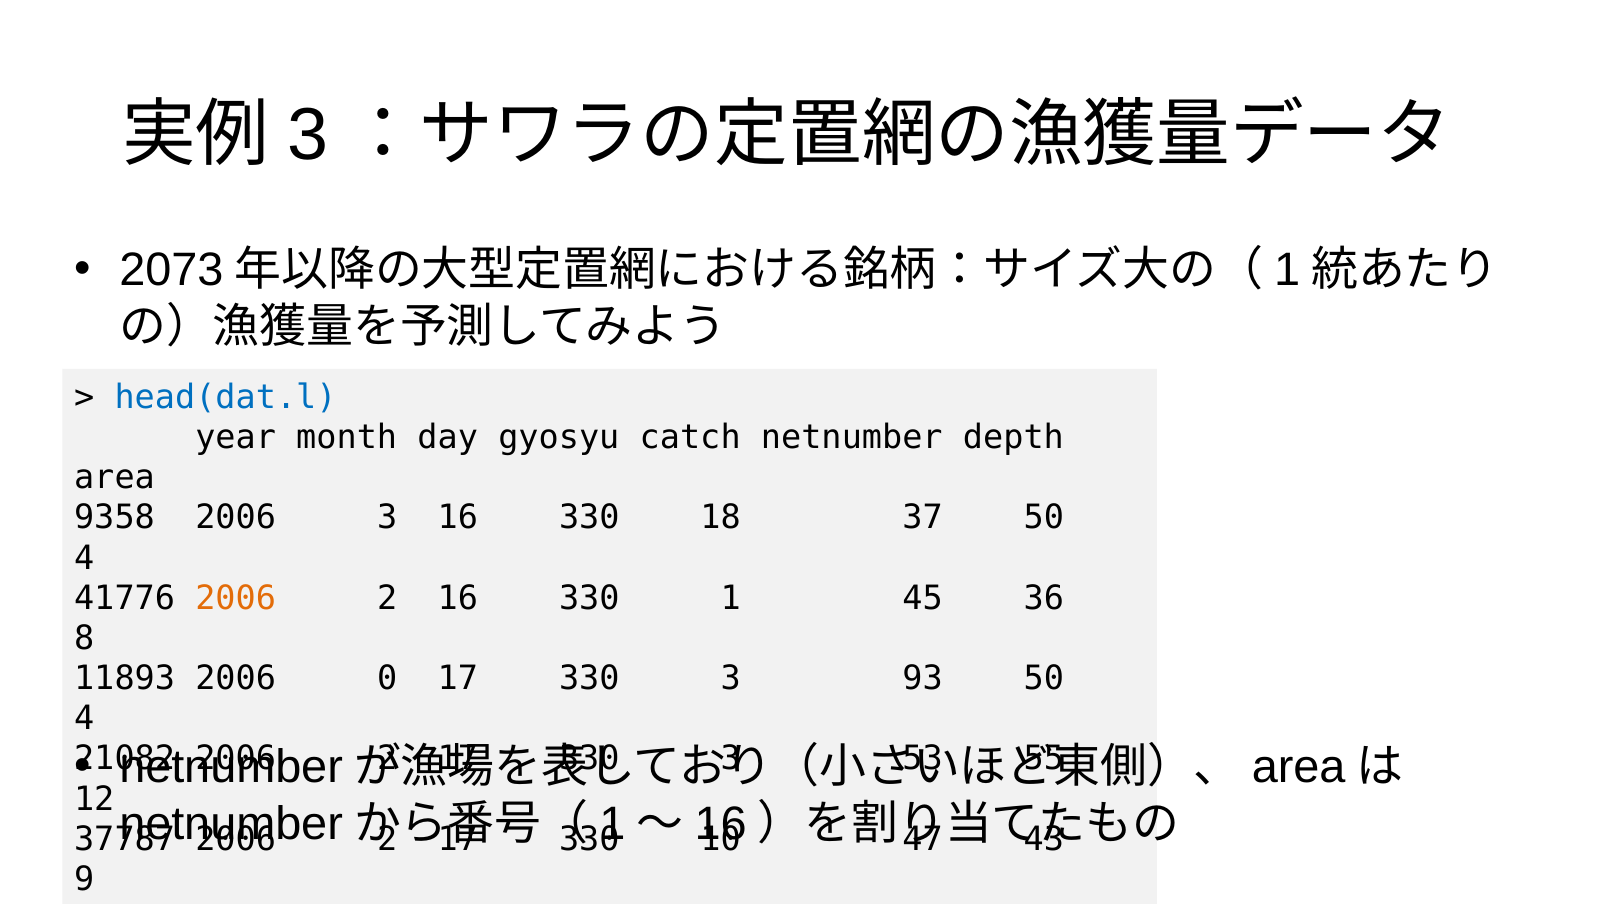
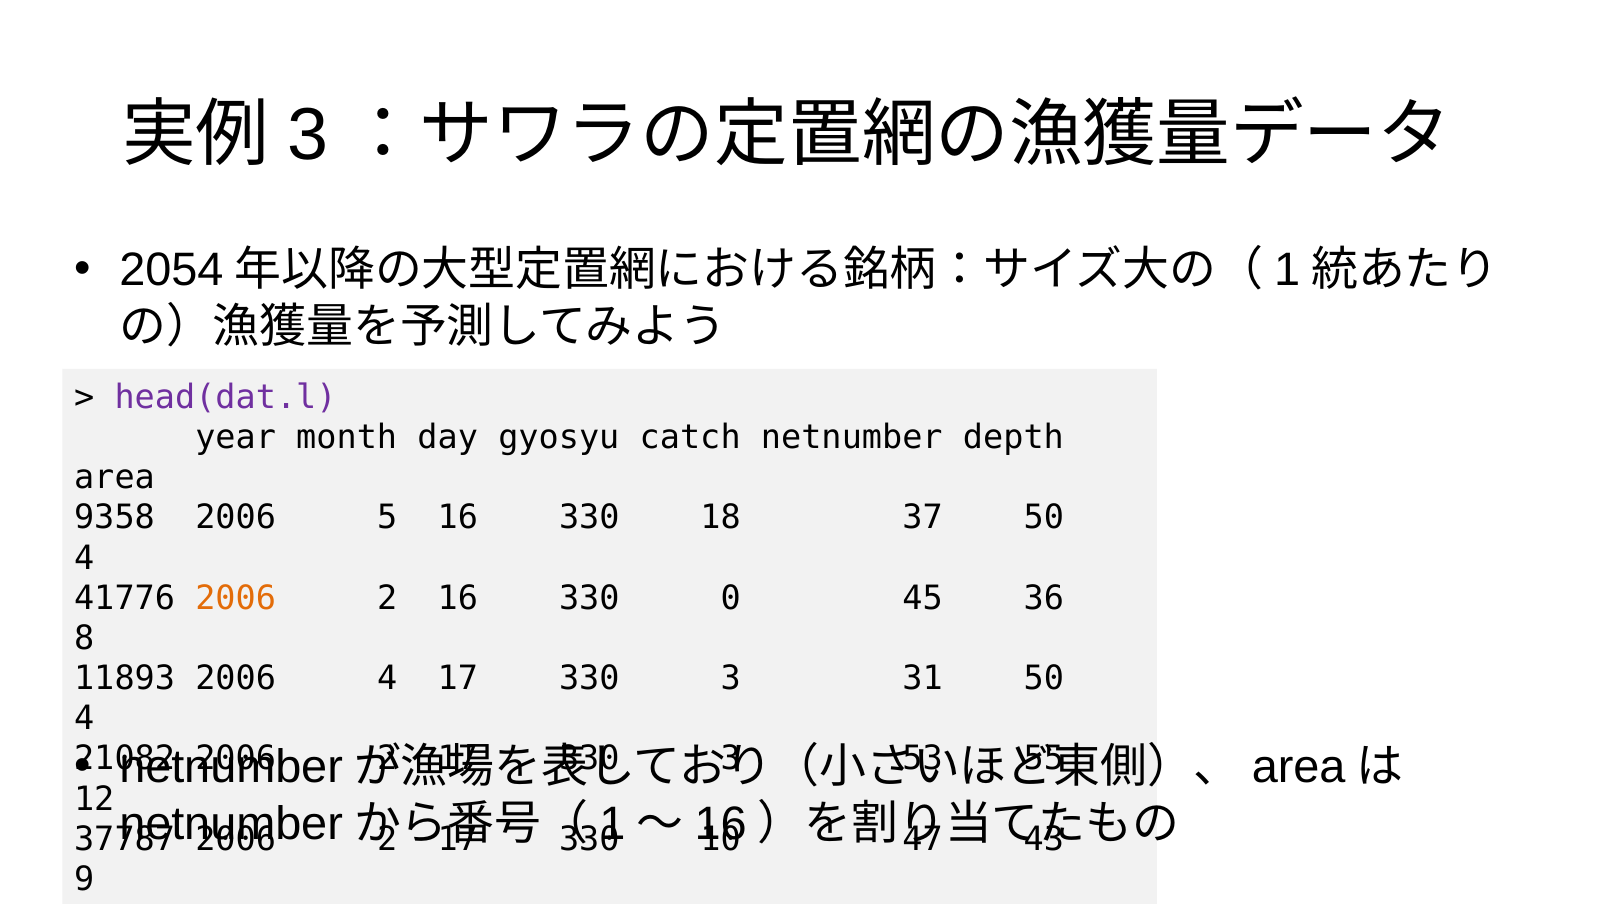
2073: 2073 -> 2054 (171, 270)
head(dat.l colour: blue -> purple (226, 397)
2006 3: 3 -> 5 (387, 518)
330 1: 1 -> 0 (731, 598)
2006 0: 0 -> 4 (387, 678)
93: 93 -> 31 (923, 678)
